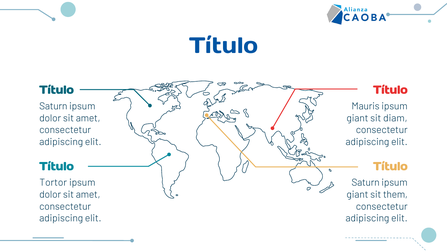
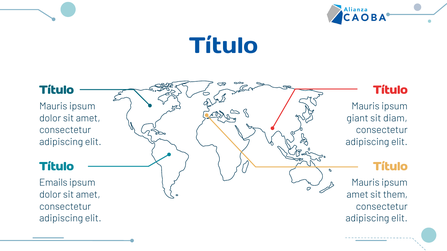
Saturn: Saturn -> Mauris (53, 106)
Tortor: Tortor -> Emails (53, 183)
Saturn: Saturn -> Mauris (366, 183)
giant: giant -> amet (358, 195)
